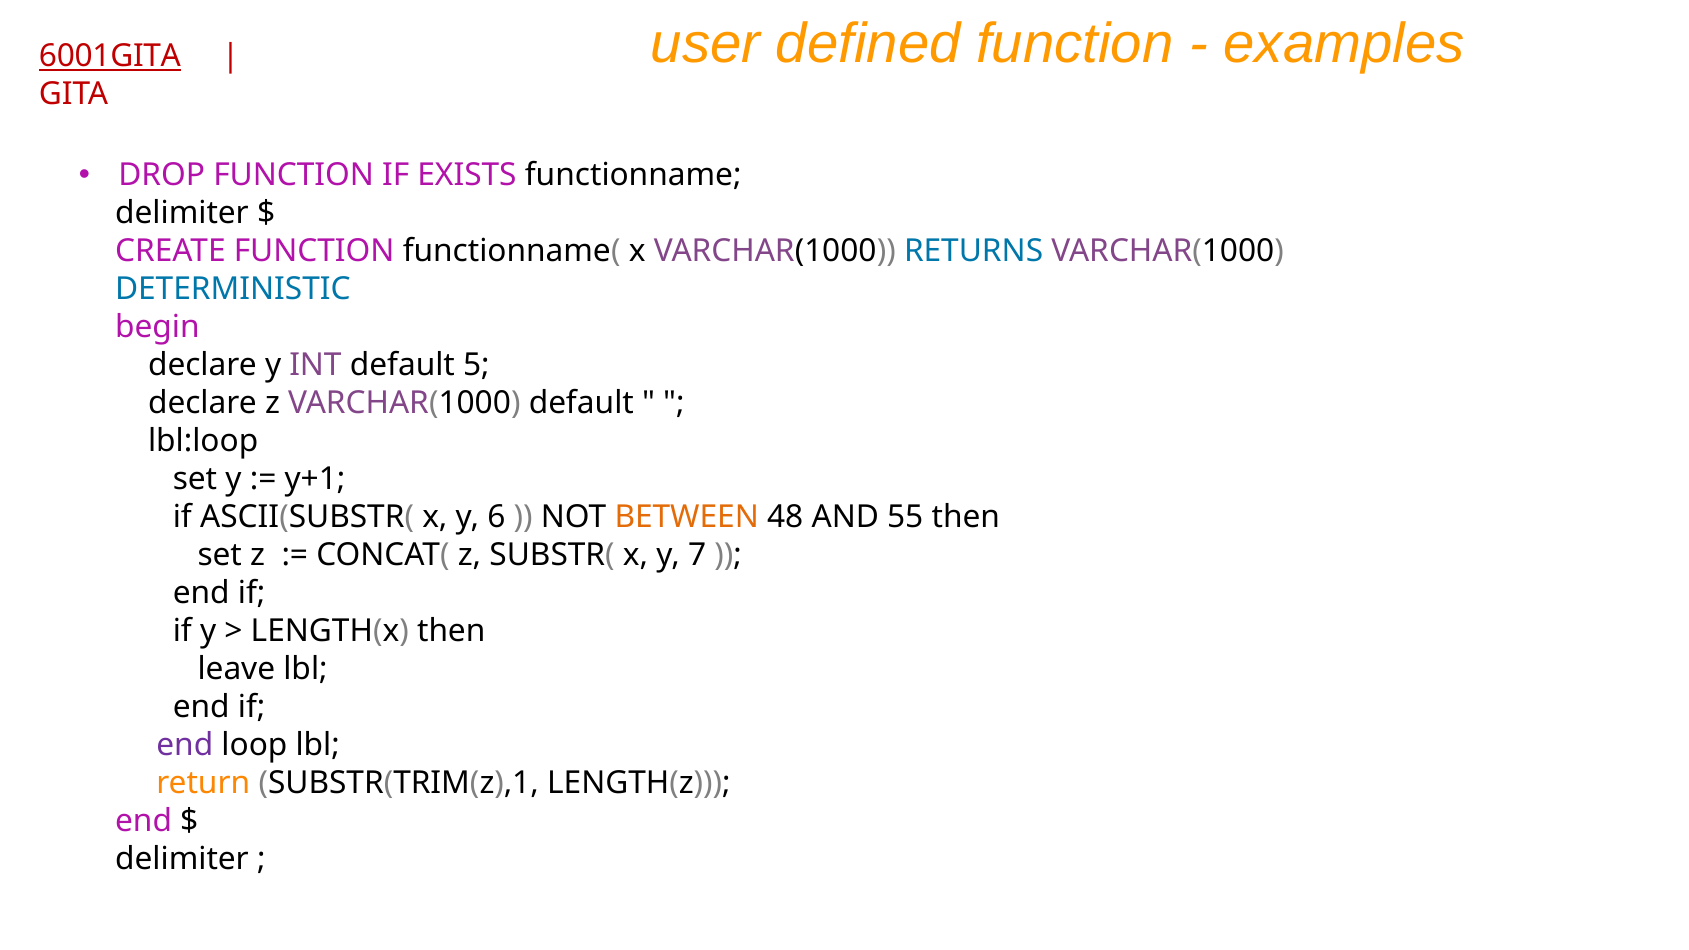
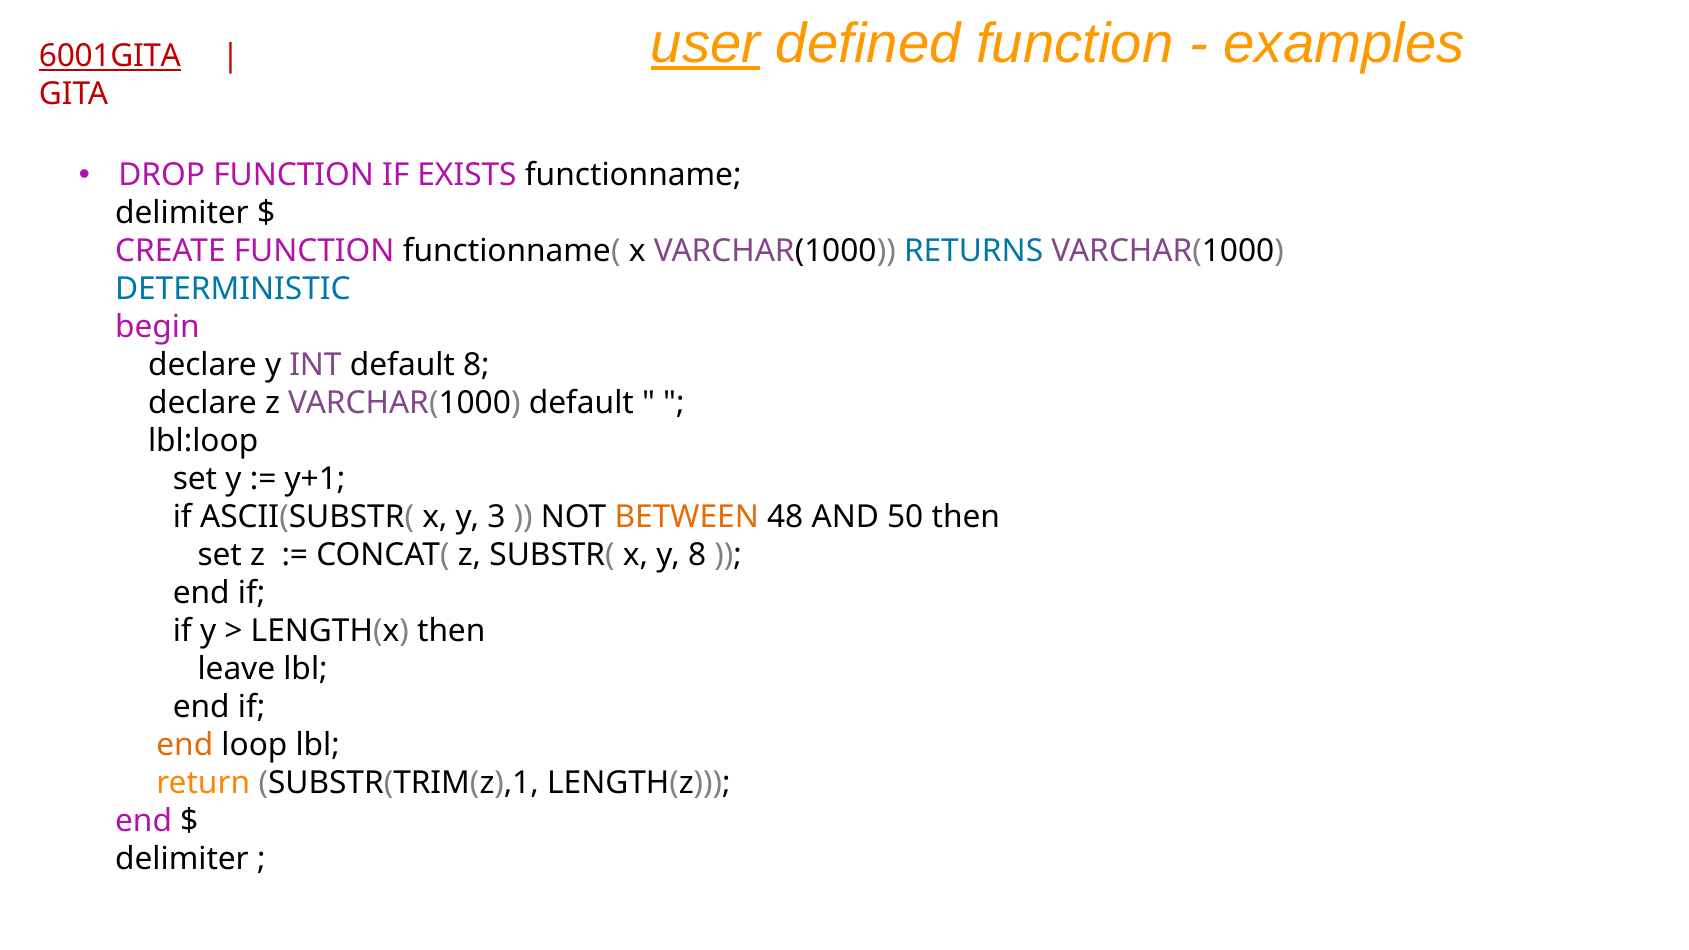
user underline: none -> present (706, 44)
default 5: 5 -> 8 (476, 366)
6: 6 -> 3 (496, 518)
55: 55 -> 50 (905, 518)
y 7: 7 -> 8 (697, 556)
end colour: purple -> orange (185, 746)
